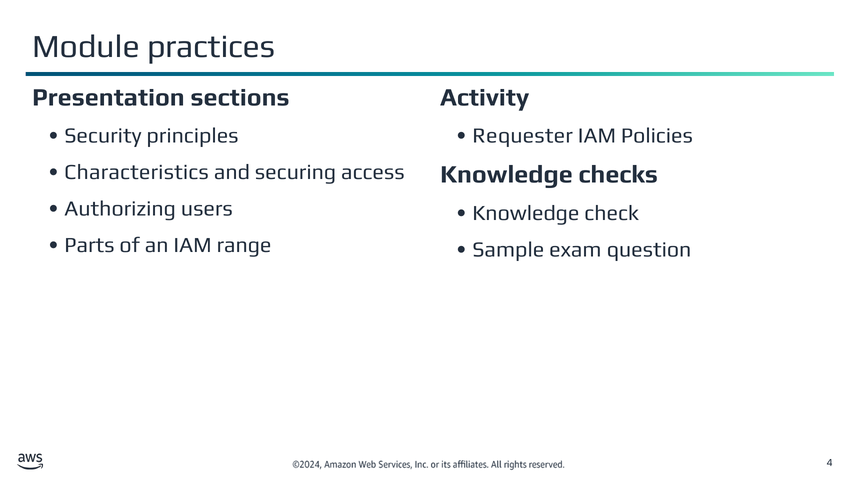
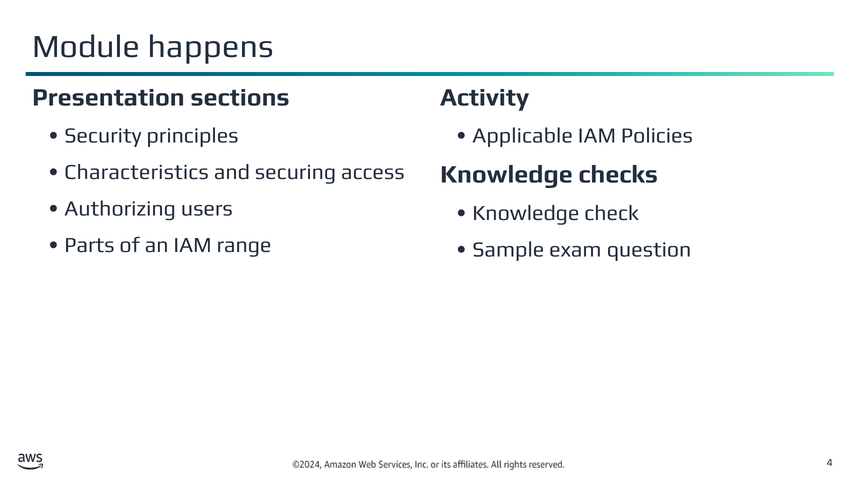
practices: practices -> happens (211, 47)
Requester: Requester -> Applicable (523, 136)
